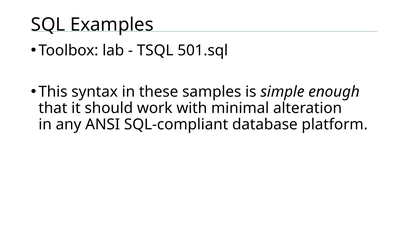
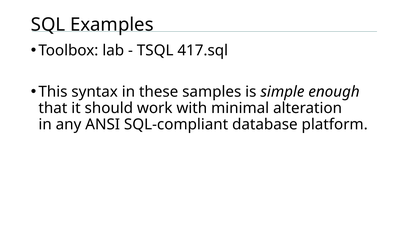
501.sql: 501.sql -> 417.sql (203, 50)
